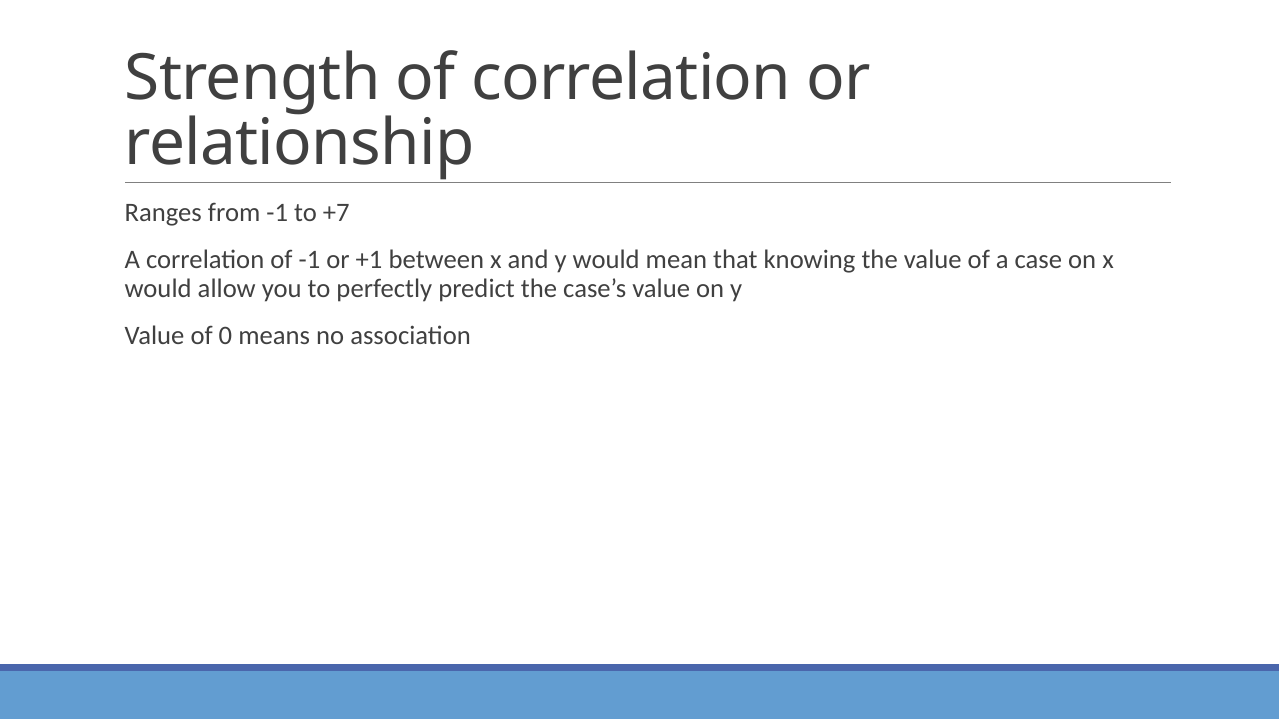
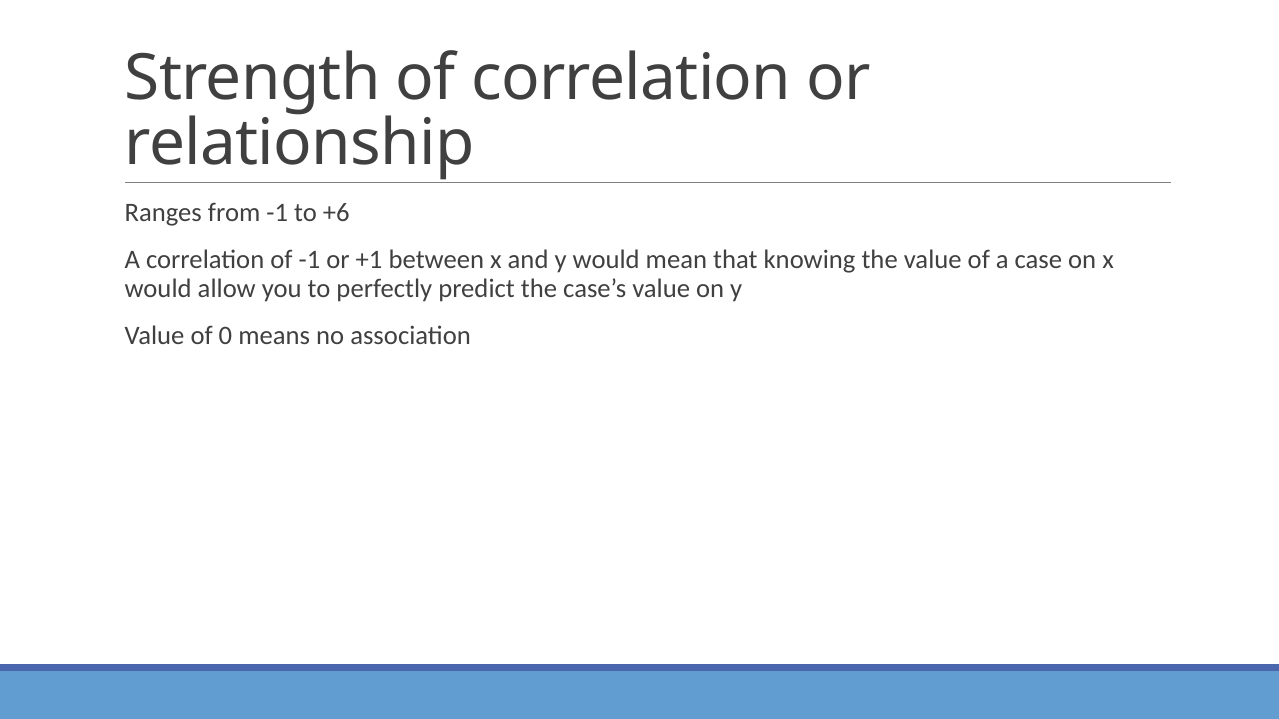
+7: +7 -> +6 (336, 213)
